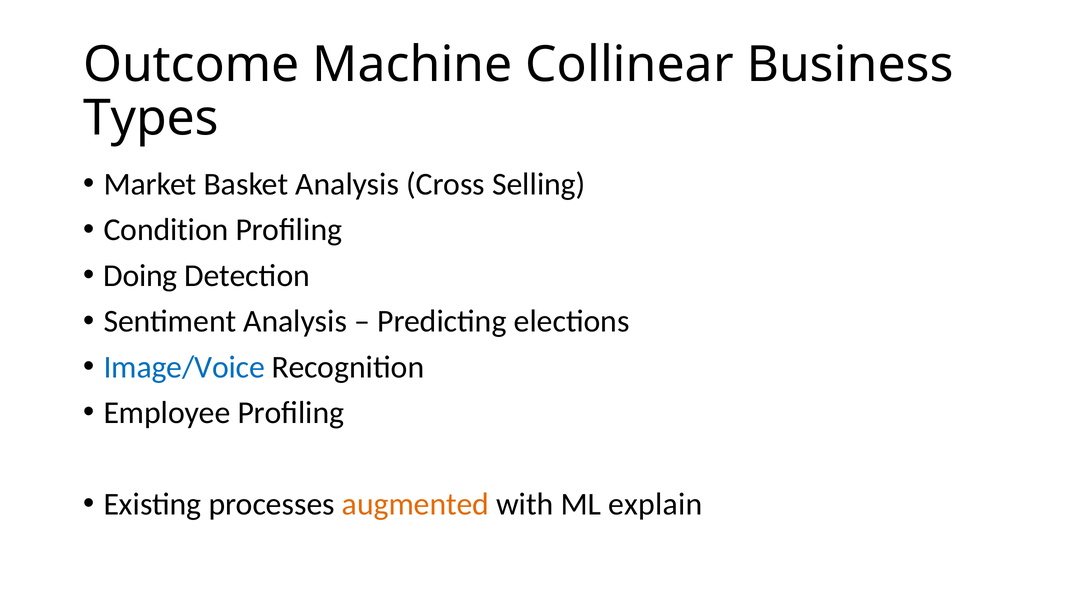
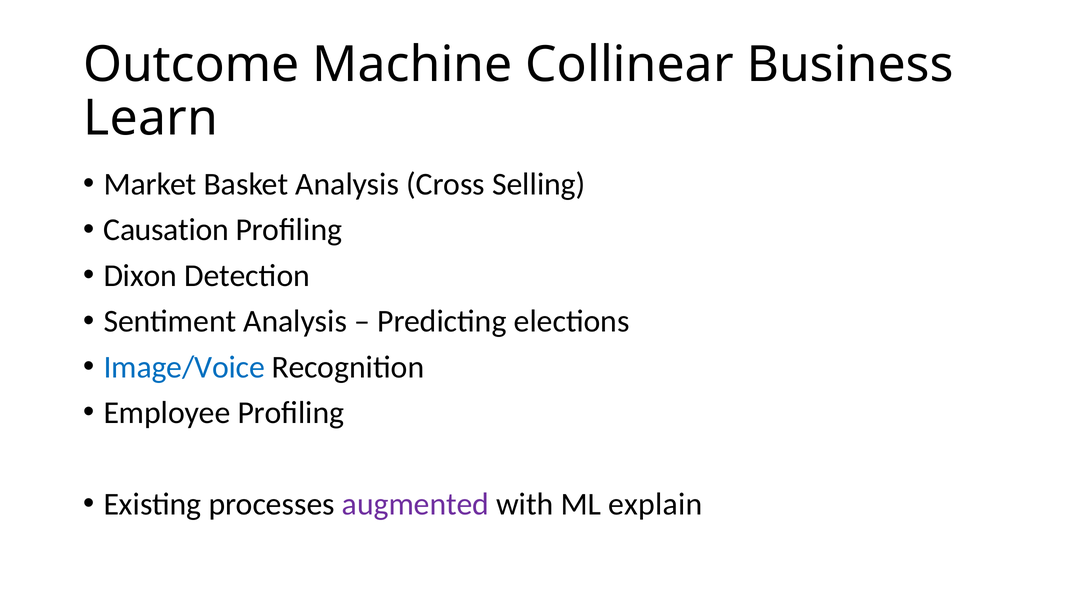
Types: Types -> Learn (151, 119)
Condition: Condition -> Causation (166, 230)
Doing: Doing -> Dixon (140, 276)
augmented colour: orange -> purple (415, 504)
